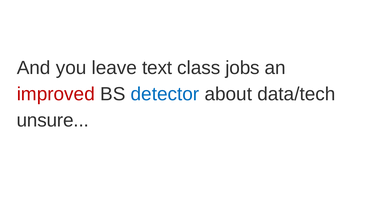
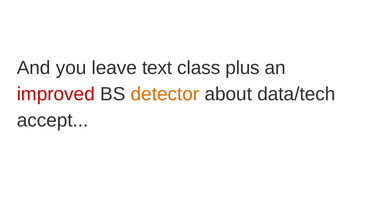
jobs: jobs -> plus (243, 68)
detector colour: blue -> orange (165, 94)
unsure: unsure -> accept (53, 120)
